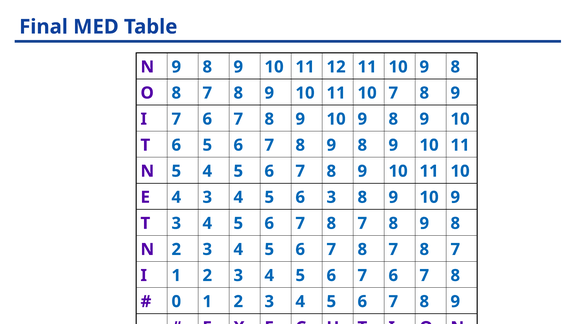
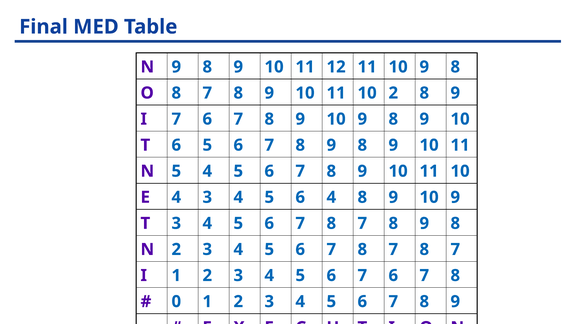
10 7: 7 -> 2 (393, 93)
6 3: 3 -> 4 (331, 197)
